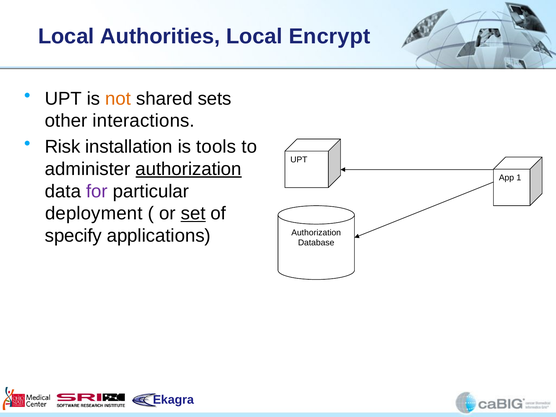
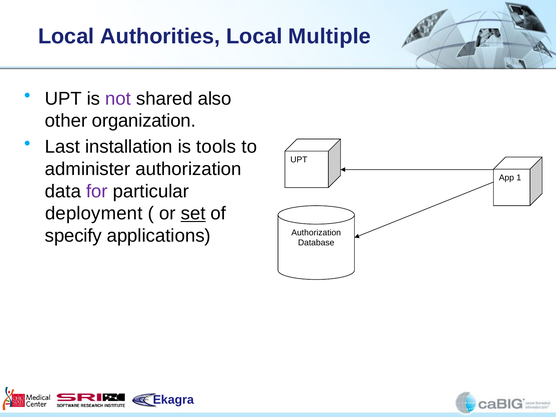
Encrypt: Encrypt -> Multiple (330, 36)
not colour: orange -> purple (118, 99)
sets: sets -> also (215, 99)
interactions: interactions -> organization (144, 121)
Risk: Risk -> Last (62, 147)
authorization underline: present -> none (189, 169)
